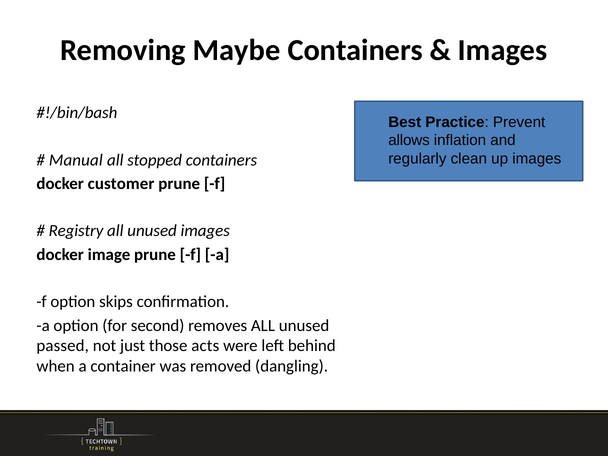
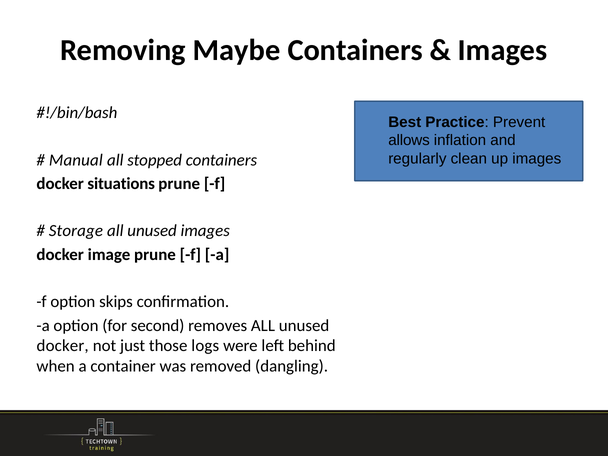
customer: customer -> situations (121, 184)
Registry: Registry -> Storage (76, 231)
passed: passed -> docker (63, 346)
acts: acts -> logs (205, 346)
